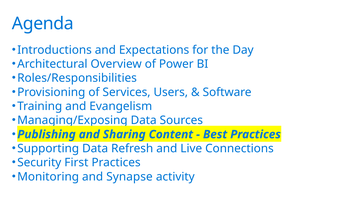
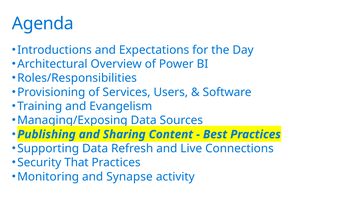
First: First -> That (76, 163)
